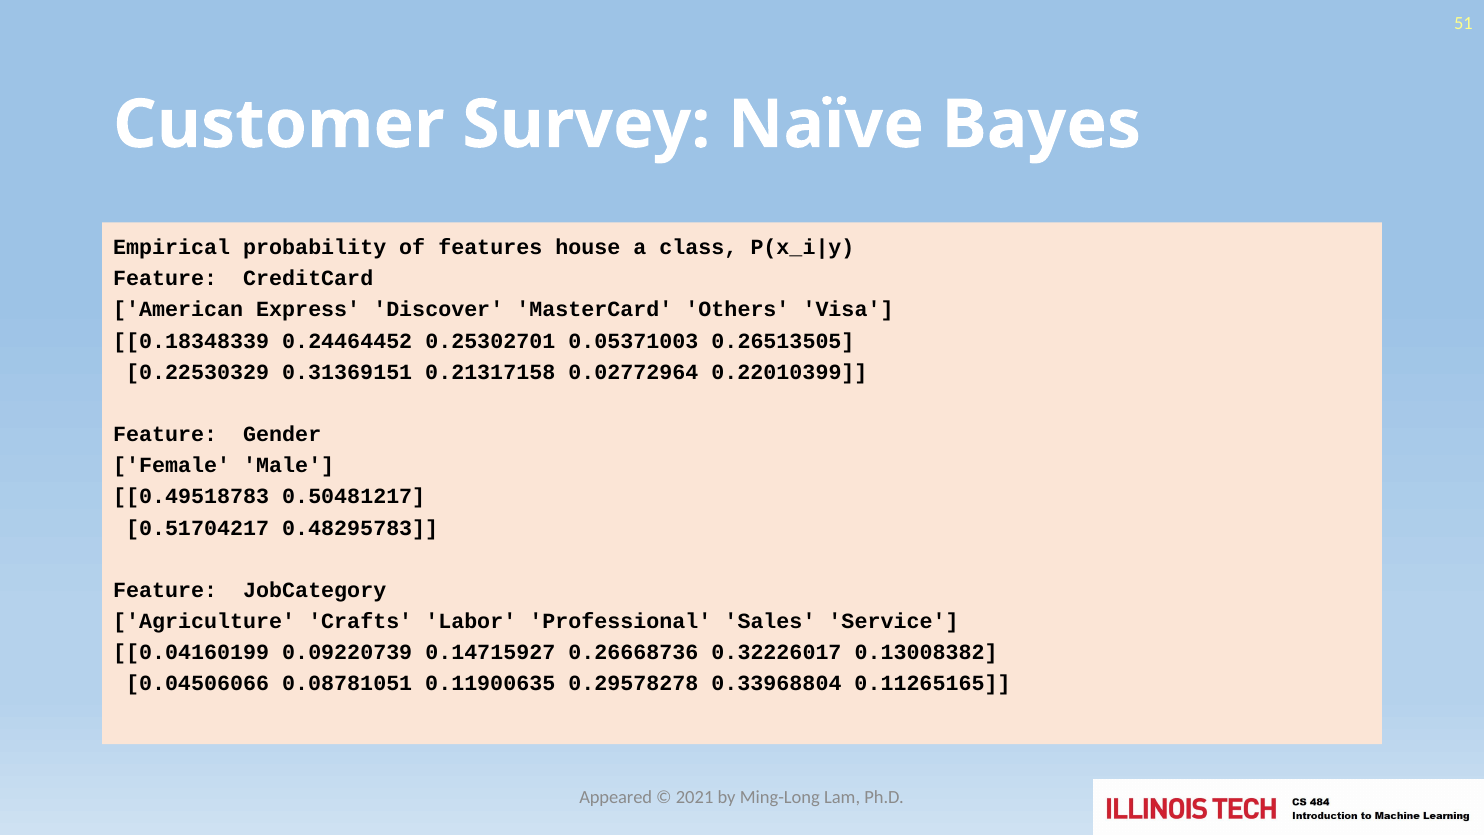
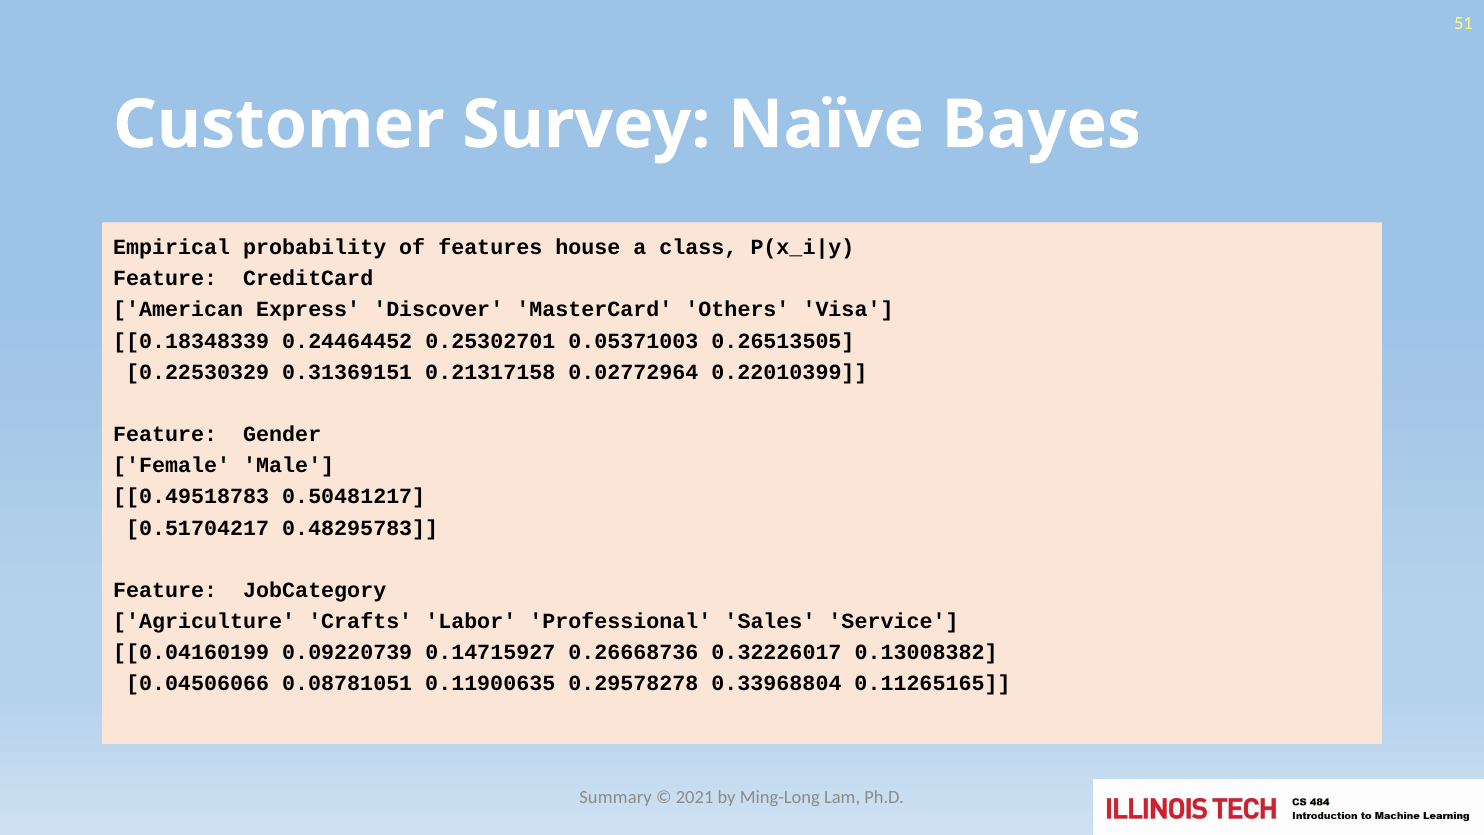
Appeared: Appeared -> Summary (616, 797)
